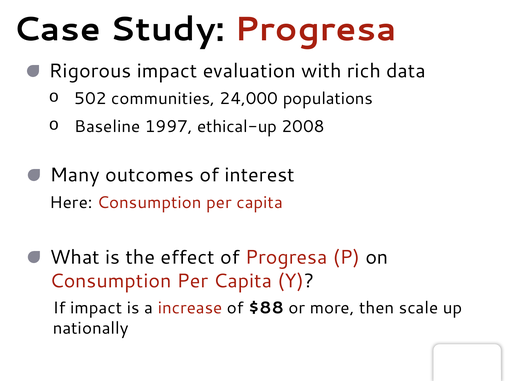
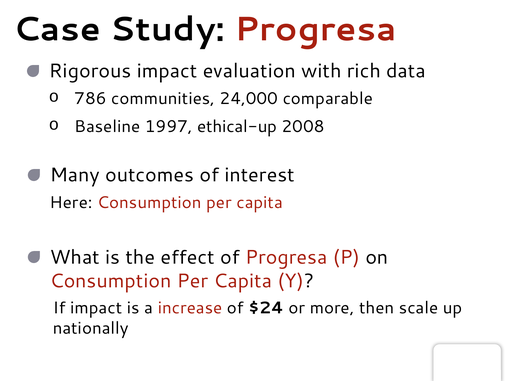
502: 502 -> 786 (90, 99)
populations: populations -> comparable (328, 99)
$88: $88 -> $24 (266, 308)
